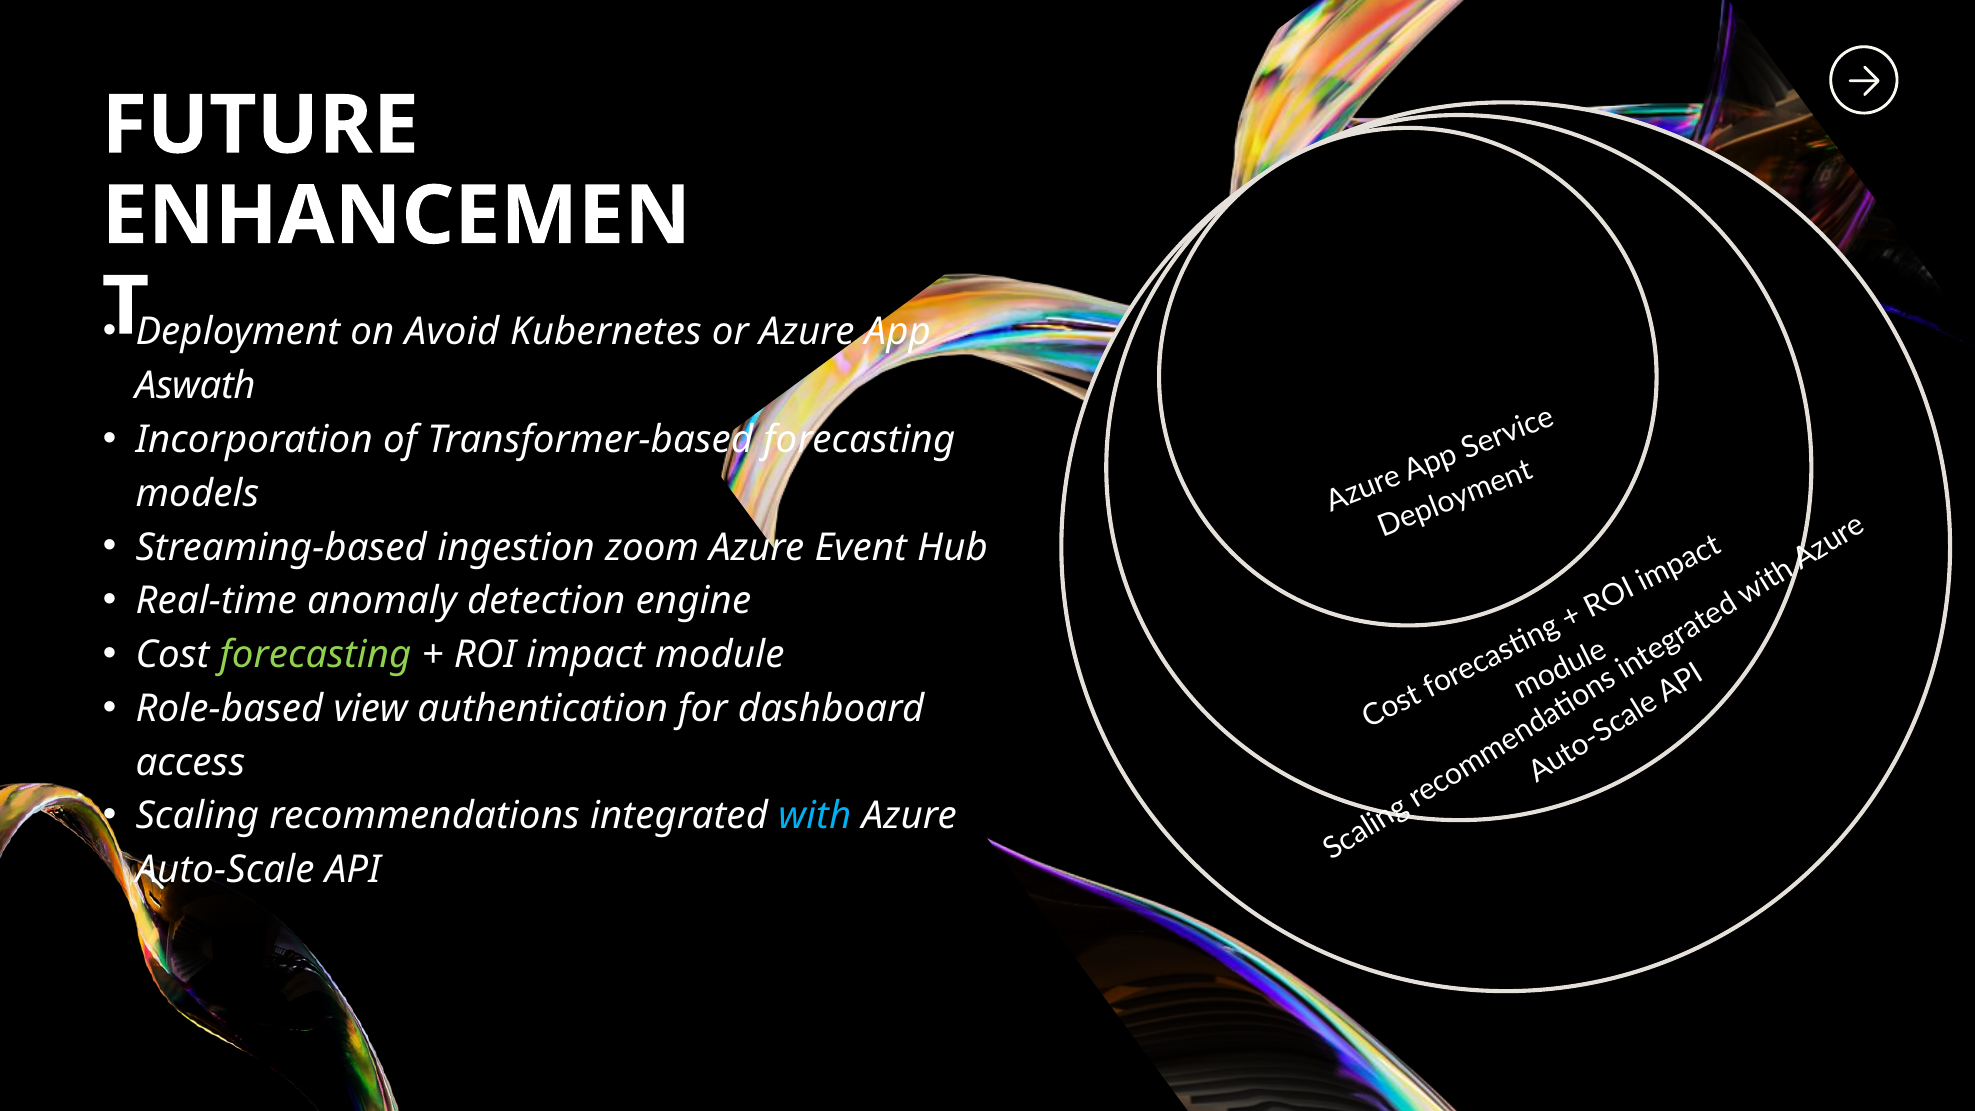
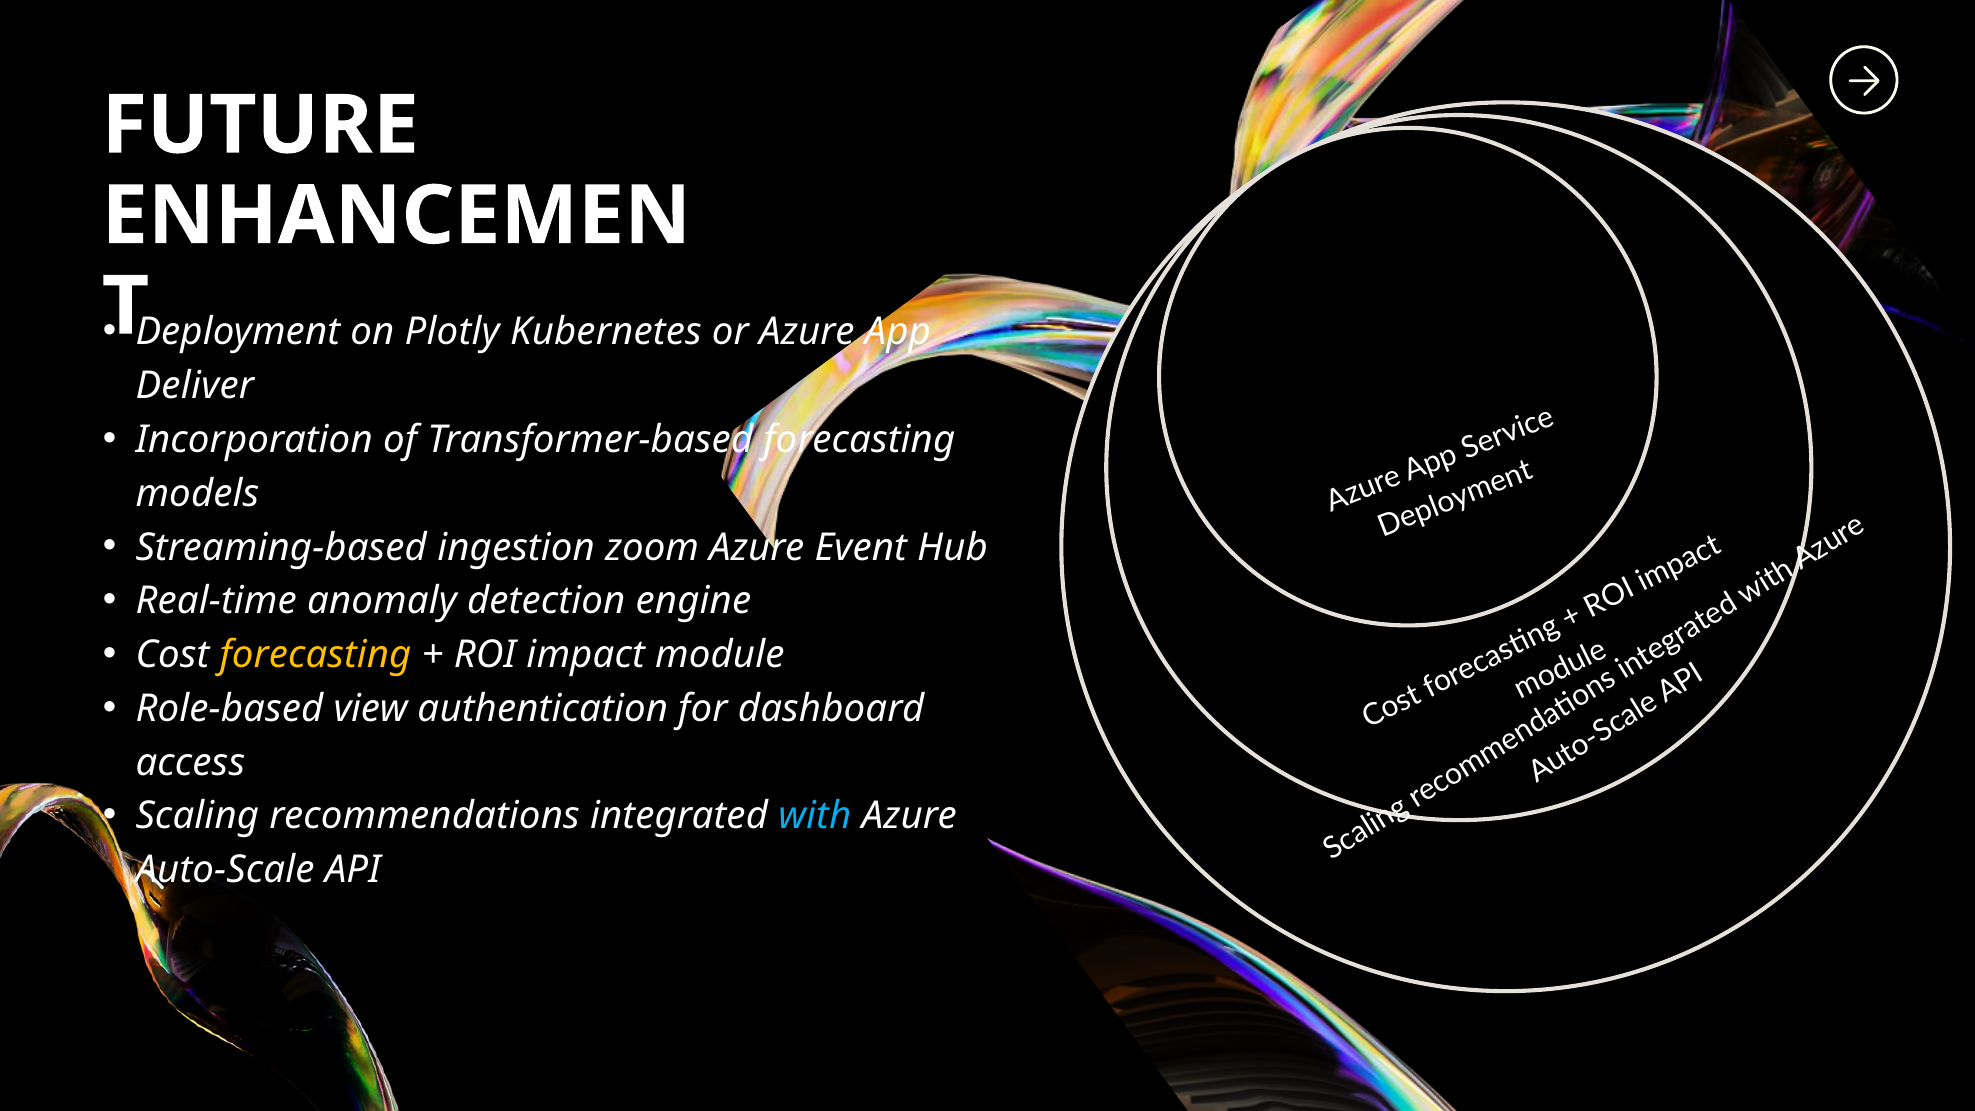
Avoid: Avoid -> Plotly (452, 332)
Aswath: Aswath -> Deliver (195, 386)
forecasting colour: light green -> yellow (315, 655)
